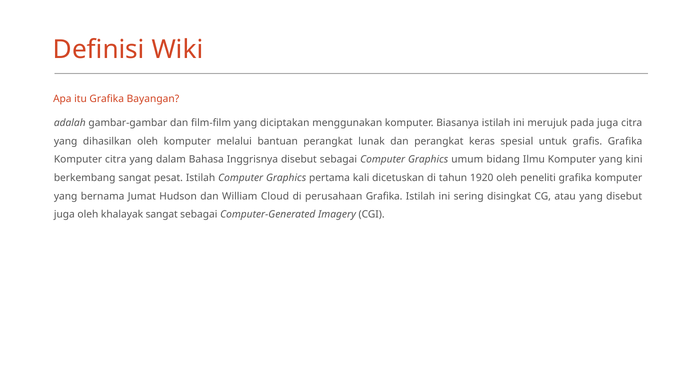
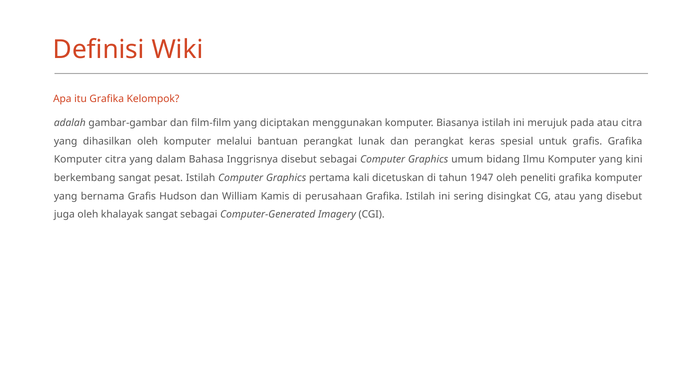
Bayangan: Bayangan -> Kelompok (153, 99)
pada juga: juga -> atau (608, 123)
1920: 1920 -> 1947 (482, 178)
bernama Jumat: Jumat -> Grafis (142, 196)
Cloud: Cloud -> Kamis (275, 196)
